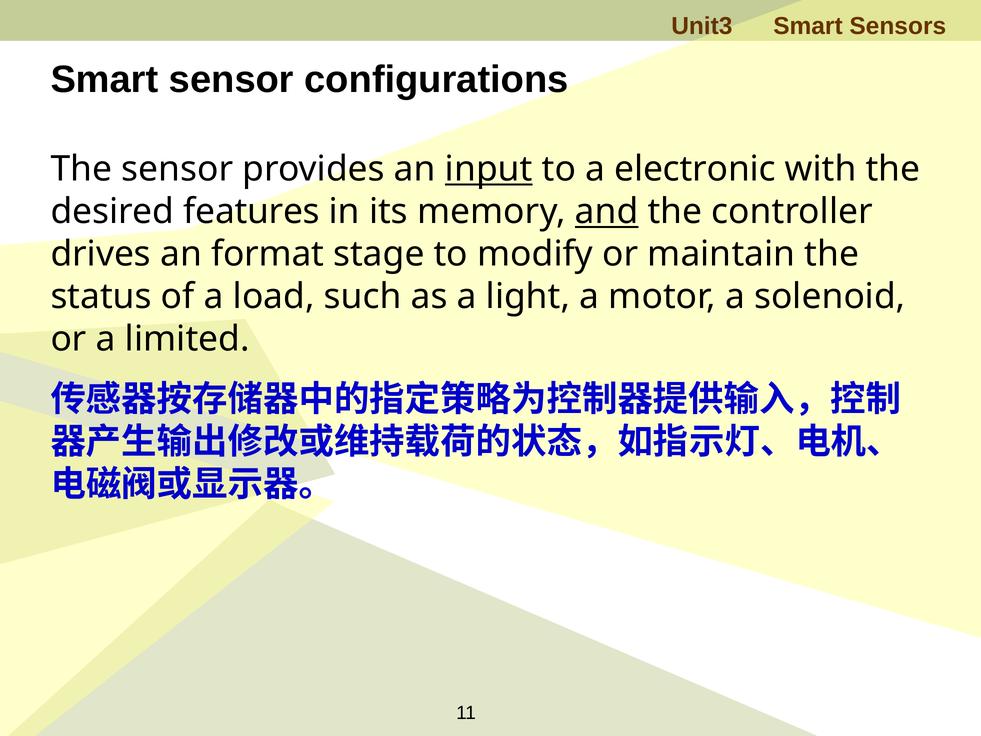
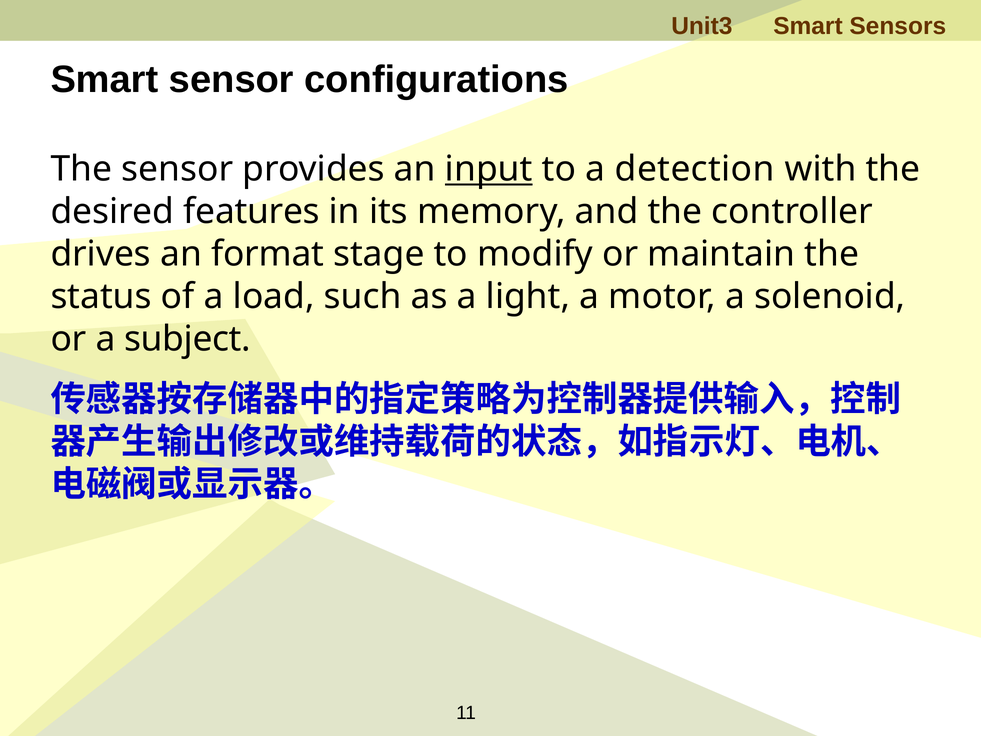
electronic: electronic -> detection (695, 169)
and underline: present -> none (607, 212)
limited: limited -> subject (187, 339)
